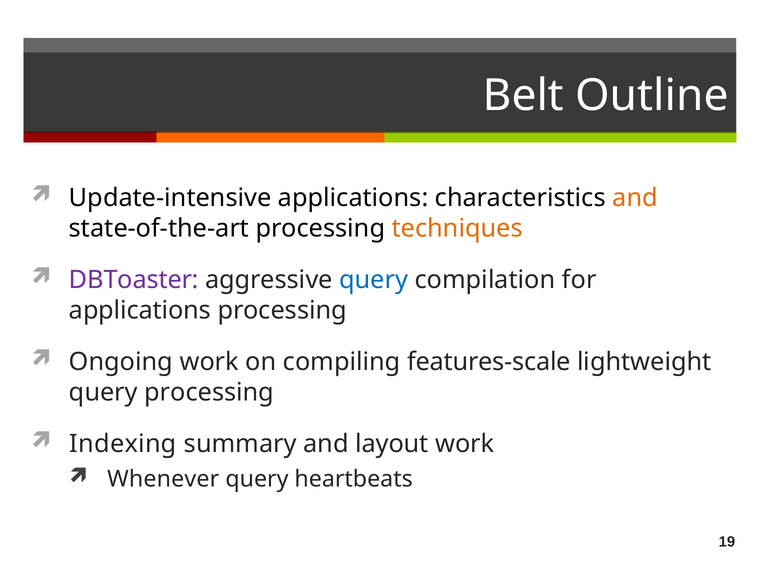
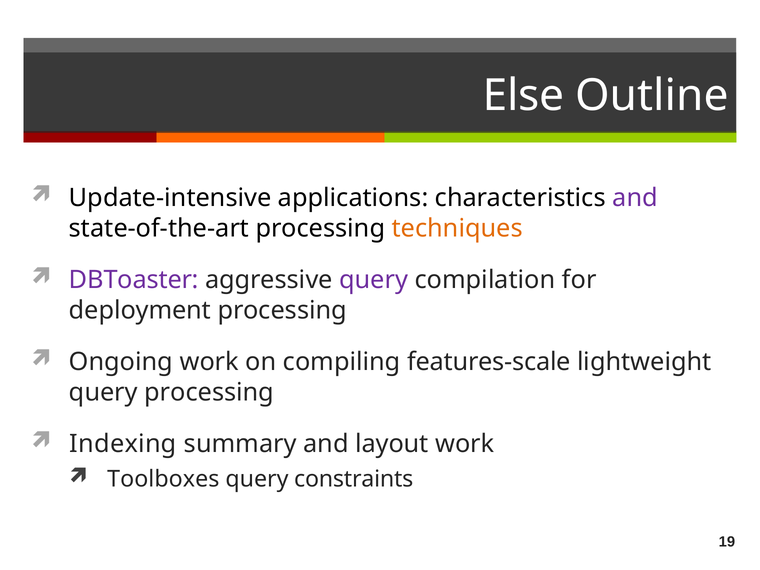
Belt: Belt -> Else (523, 96)
and colour: orange -> purple (635, 198)
query colour: blue -> purple (374, 280)
applications: applications -> deployment (140, 310)
Whenever: Whenever -> Toolboxes (163, 479)
heartbeats: heartbeats -> constraints (354, 479)
